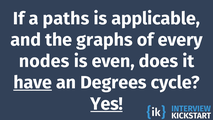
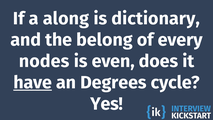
paths: paths -> along (66, 19)
applicable: applicable -> dictionary (156, 19)
graphs: graphs -> belong (104, 40)
Yes underline: present -> none (107, 104)
